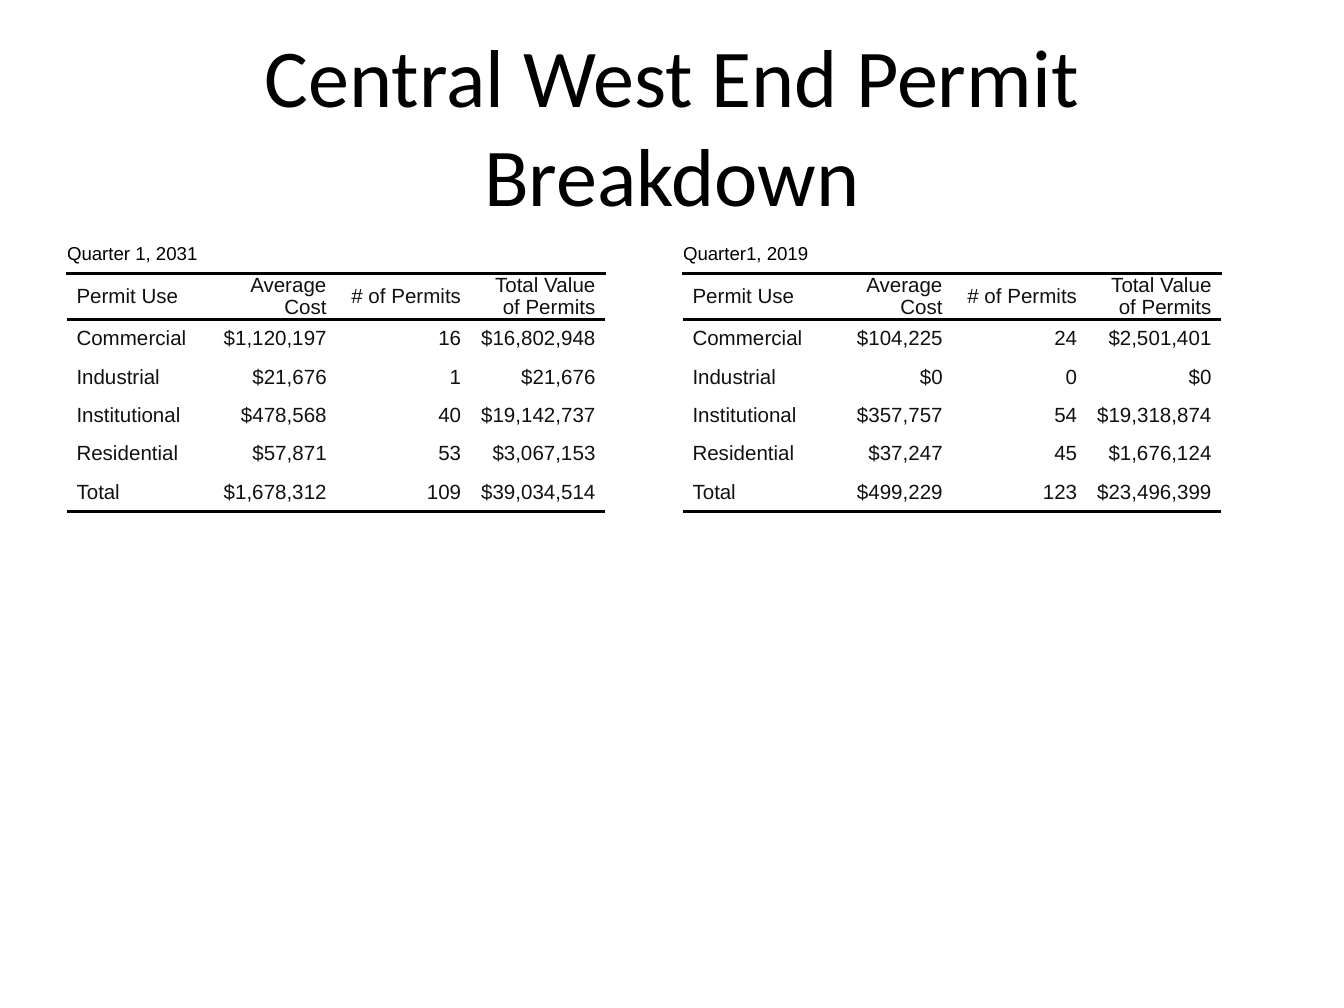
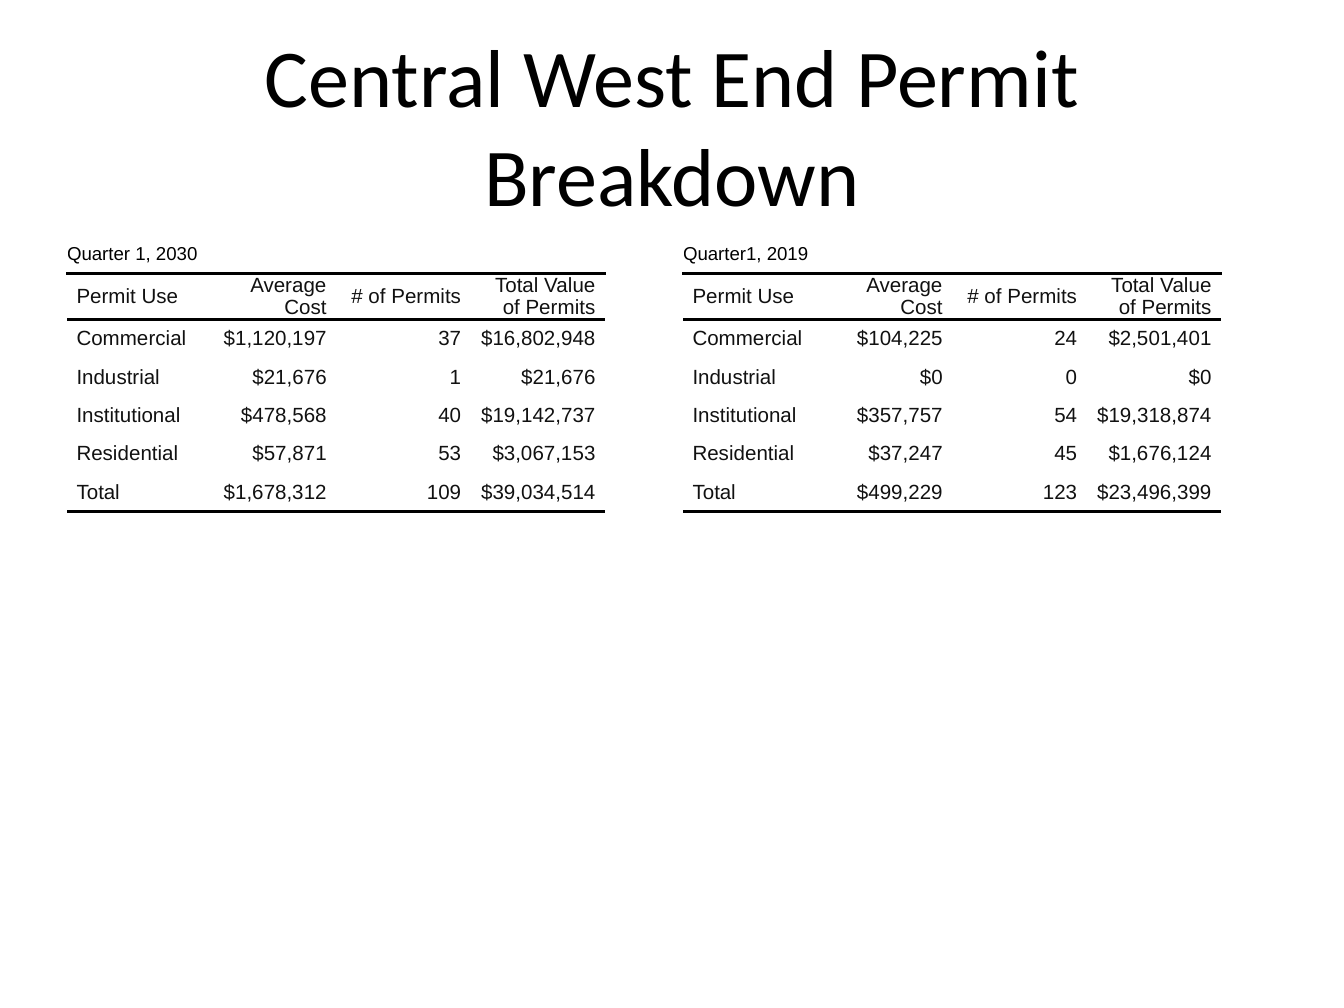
2031: 2031 -> 2030 (177, 255)
16: 16 -> 37 (450, 339)
